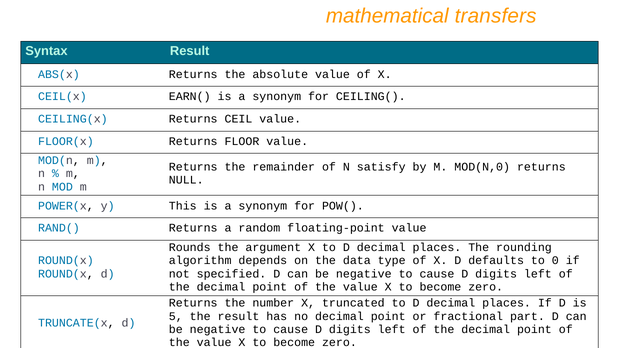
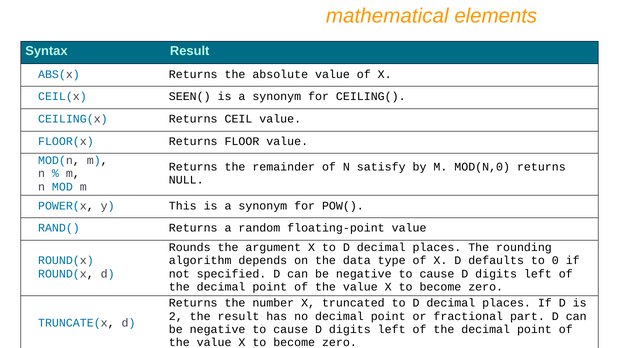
transfers: transfers -> elements (496, 16)
EARN(: EARN( -> SEEN( (190, 97)
5: 5 -> 2 (176, 316)
